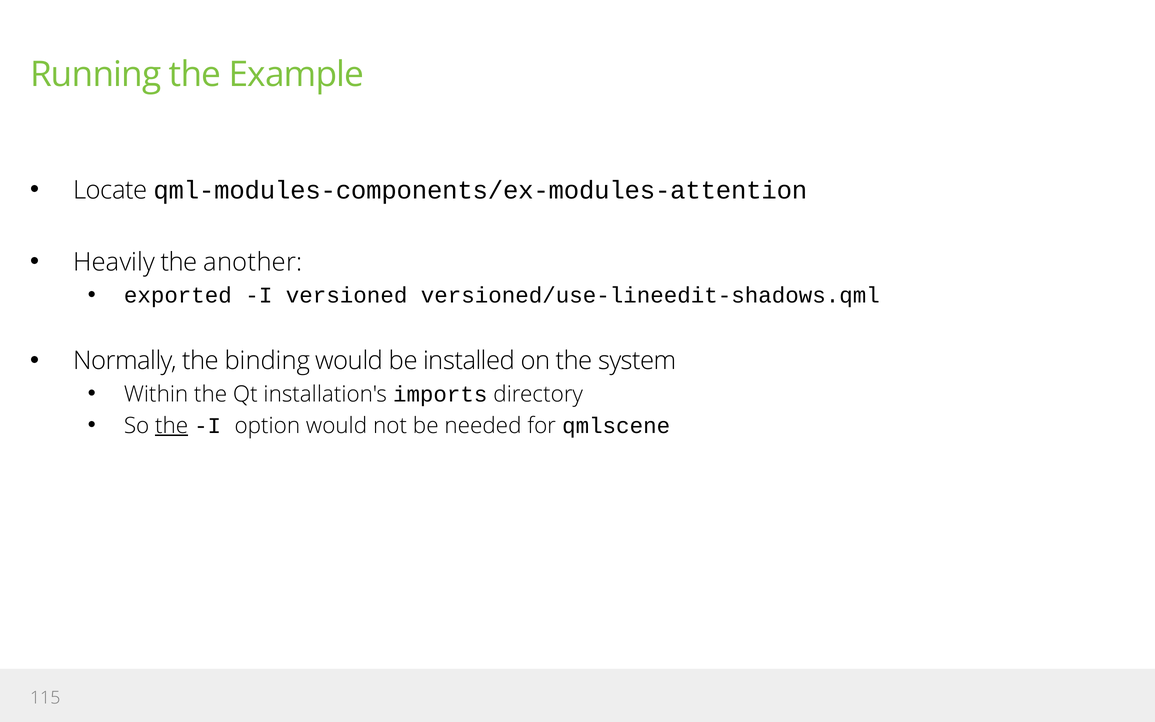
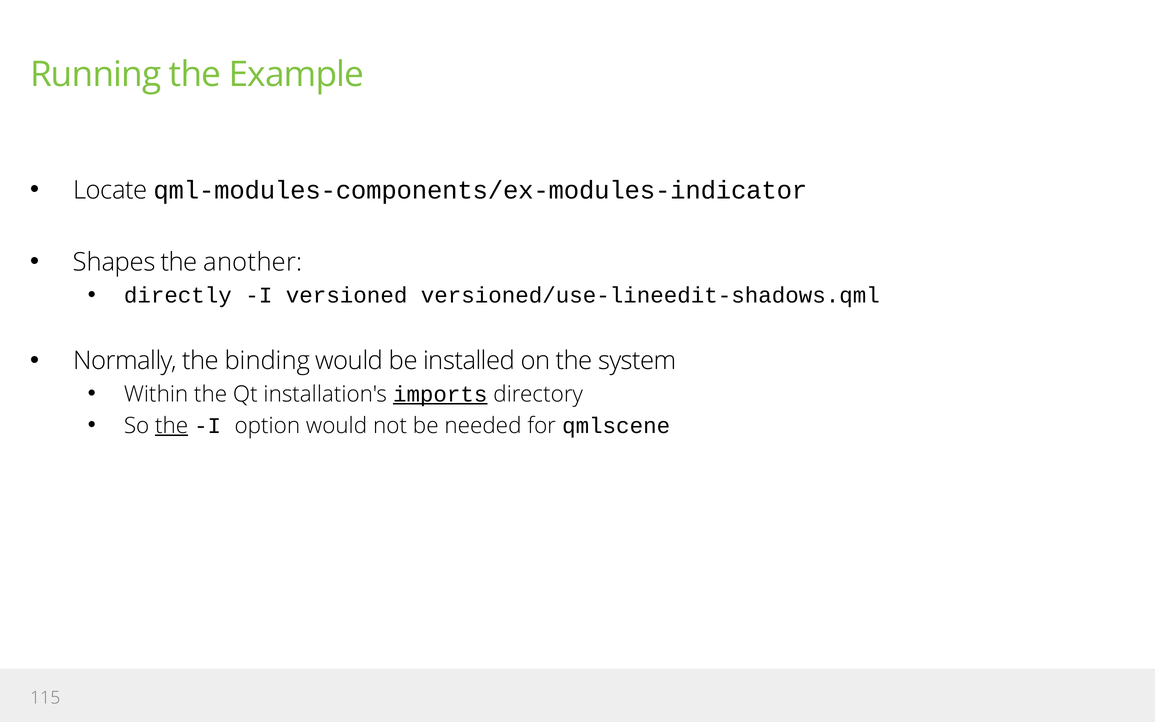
qml-modules-components/ex-modules-attention: qml-modules-components/ex-modules-attention -> qml-modules-components/ex-modules-indicator (480, 190)
Heavily: Heavily -> Shapes (114, 262)
exported: exported -> directly (178, 295)
imports underline: none -> present (440, 394)
